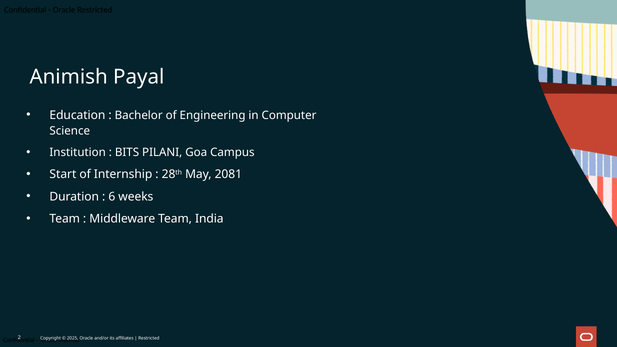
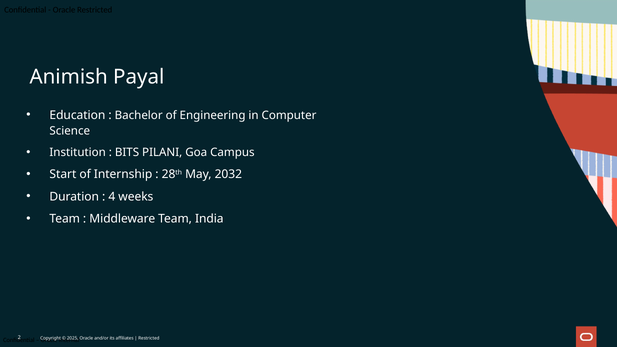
2081: 2081 -> 2032 (228, 174)
6: 6 -> 4 (112, 197)
